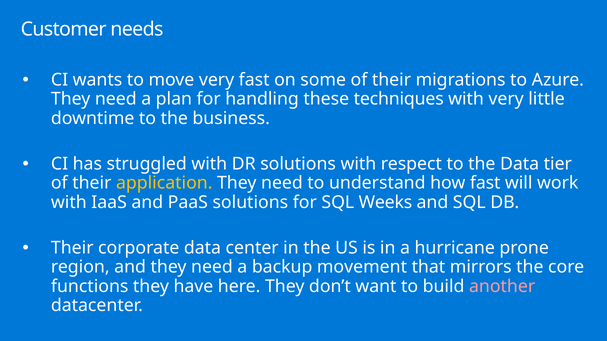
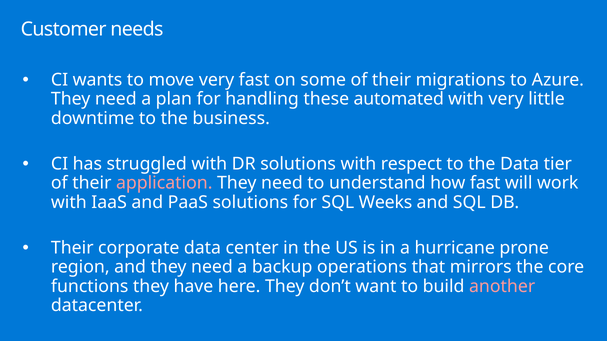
techniques: techniques -> automated (399, 99)
application colour: yellow -> pink (164, 183)
movement: movement -> operations (362, 267)
